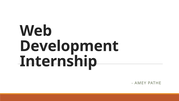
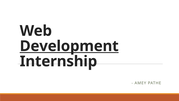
Development underline: none -> present (69, 46)
